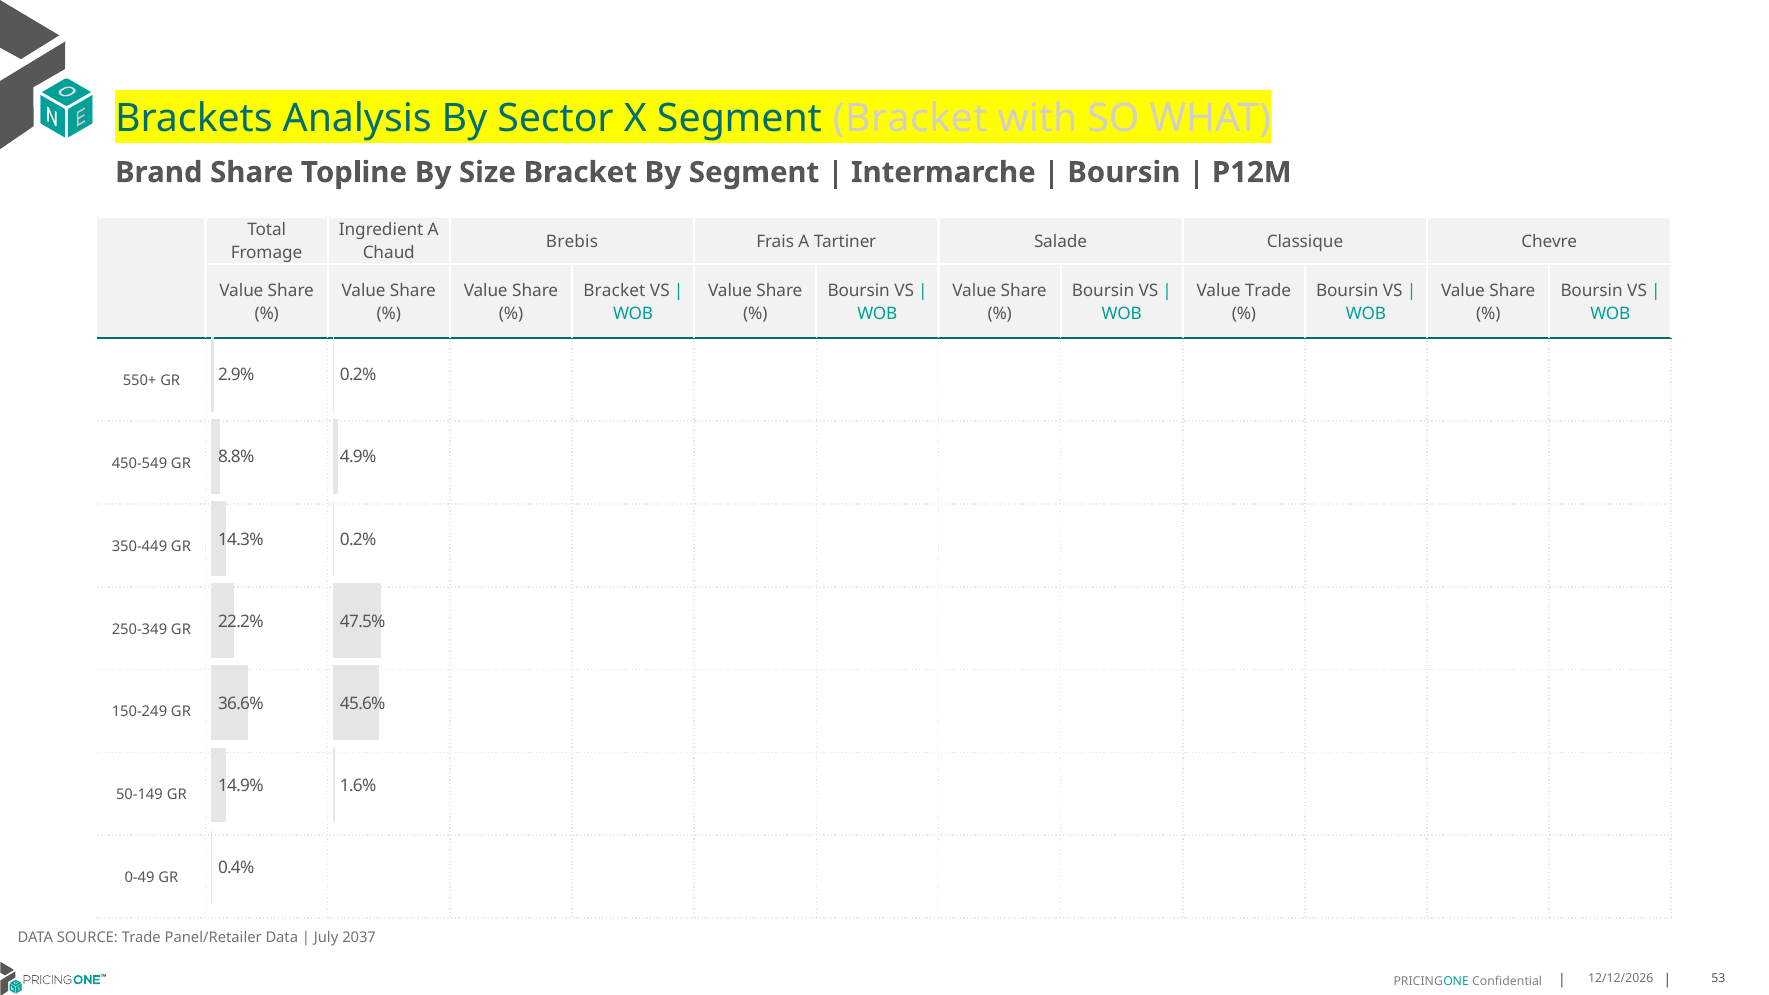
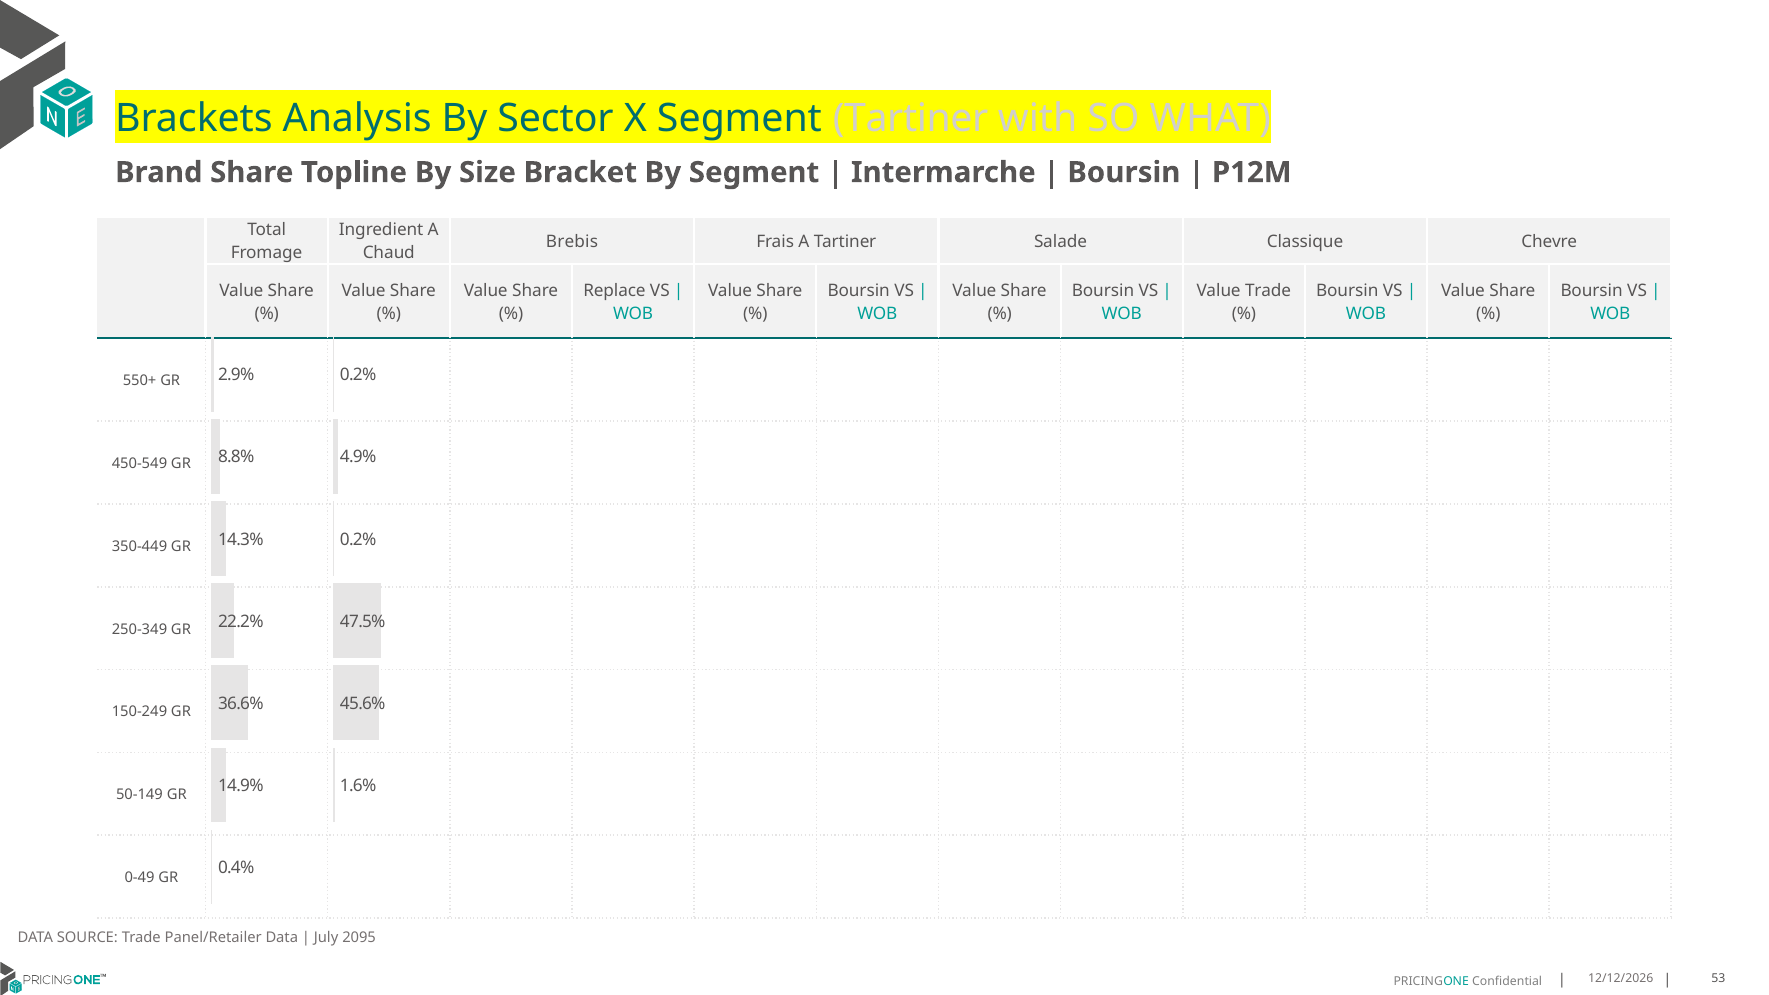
Segment Bracket: Bracket -> Tartiner (911, 119)
Bracket: Bracket -> Replace (614, 290)
2037: 2037 -> 2095 (359, 937)
